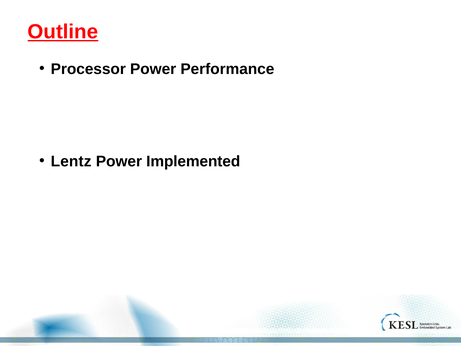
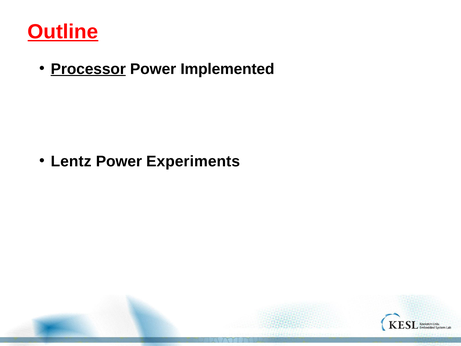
Processor underline: none -> present (88, 69)
Performance: Performance -> Implemented (227, 69)
Implemented: Implemented -> Experiments (193, 161)
